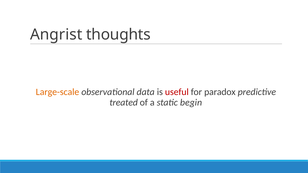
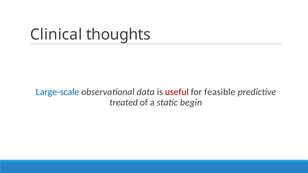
Angrist: Angrist -> Clinical (56, 35)
Large-scale colour: orange -> blue (57, 92)
paradox: paradox -> feasible (220, 92)
